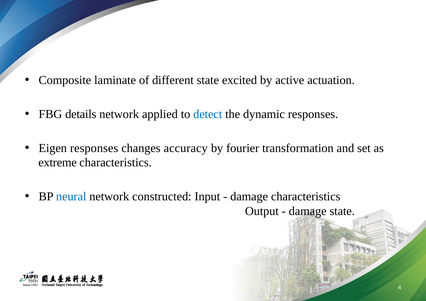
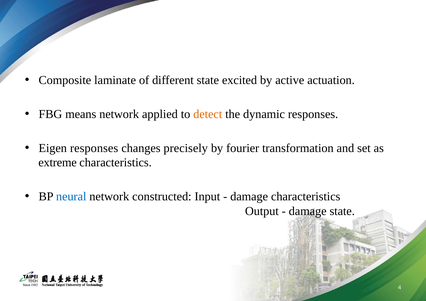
details: details -> means (81, 114)
detect colour: blue -> orange (208, 114)
accuracy: accuracy -> precisely (186, 148)
